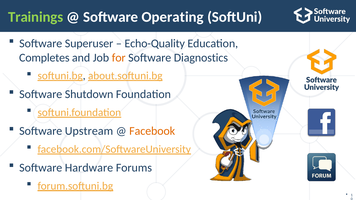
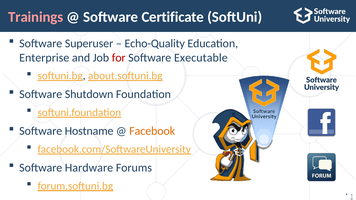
Trainings colour: light green -> pink (36, 17)
Operating: Operating -> Certificate (173, 17)
Completes: Completes -> Enterprise (44, 58)
for colour: orange -> red (119, 58)
Diagnostics: Diagnostics -> Executable (201, 58)
Upstream: Upstream -> Hostname (89, 131)
